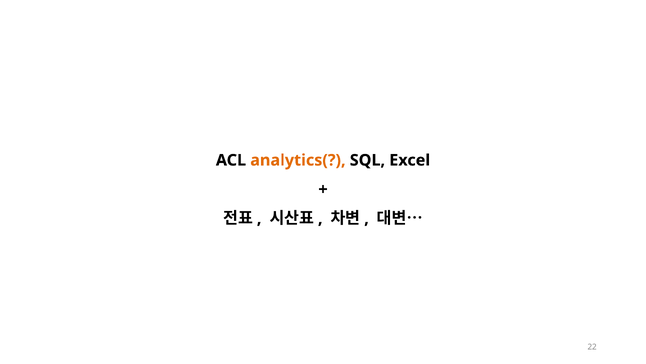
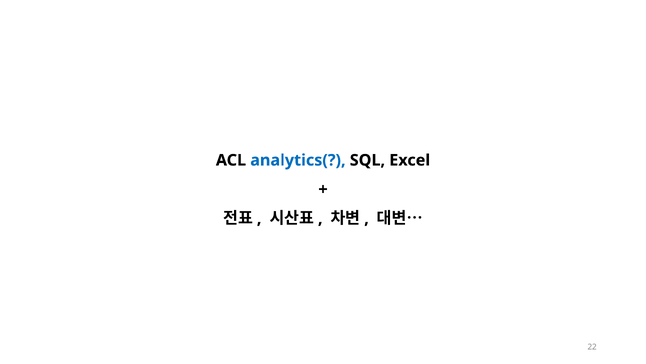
analytics( colour: orange -> blue (298, 160)
